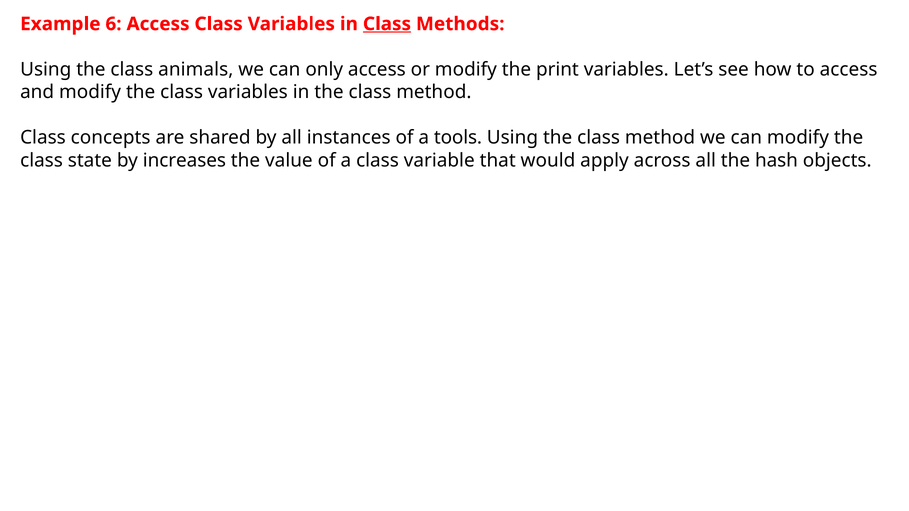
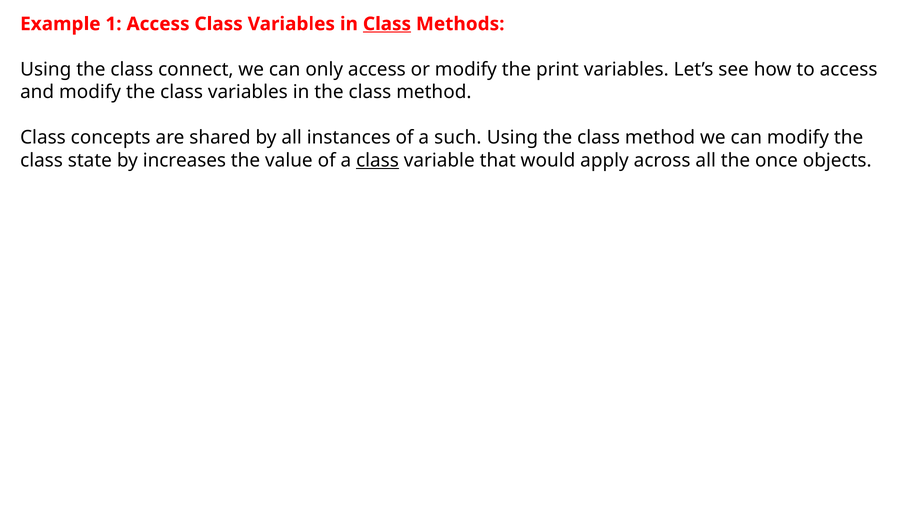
6: 6 -> 1 (114, 24)
animals: animals -> connect (196, 69)
tools: tools -> such (458, 138)
class underline: none -> present (378, 160)
hash: hash -> once (776, 160)
